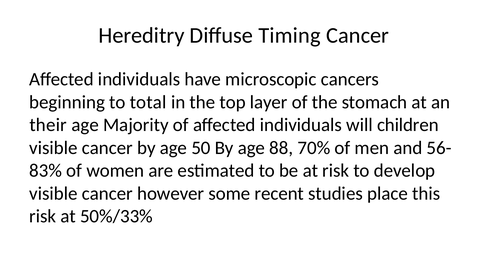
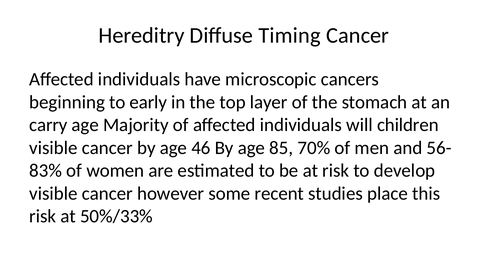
total: total -> early (148, 102)
their: their -> carry (48, 125)
50: 50 -> 46 (201, 148)
88: 88 -> 85 (281, 148)
